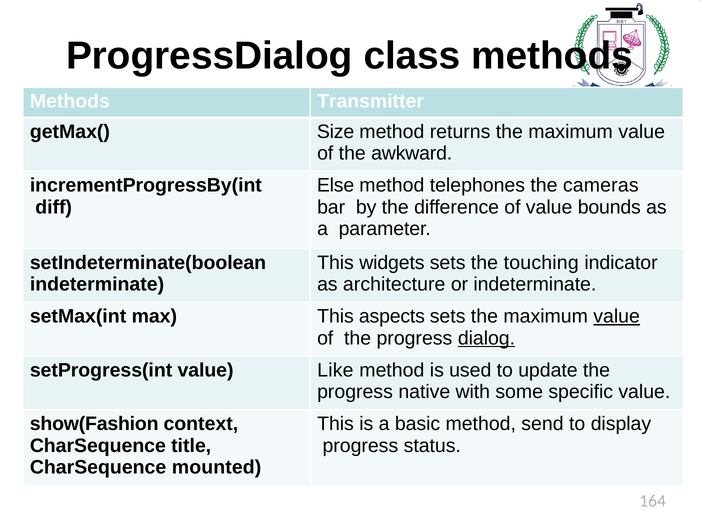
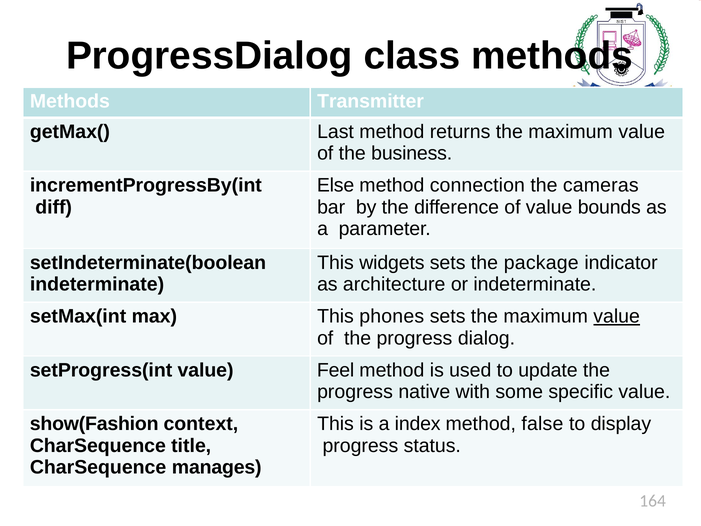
Size: Size -> Last (336, 132)
awkward: awkward -> business (412, 153)
telephones: telephones -> connection (477, 185)
touching: touching -> package (541, 263)
aspects: aspects -> phones (392, 316)
dialog underline: present -> none (486, 338)
Like: Like -> Feel (336, 370)
basic: basic -> index (418, 424)
send: send -> false (542, 424)
mounted: mounted -> manages (217, 467)
